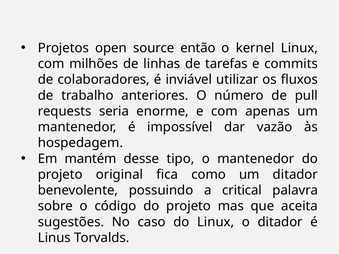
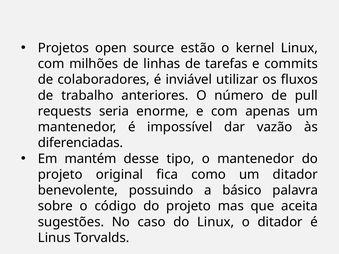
então: então -> estão (198, 48)
hospedagem: hospedagem -> diferenciadas (81, 143)
critical: critical -> básico (242, 191)
